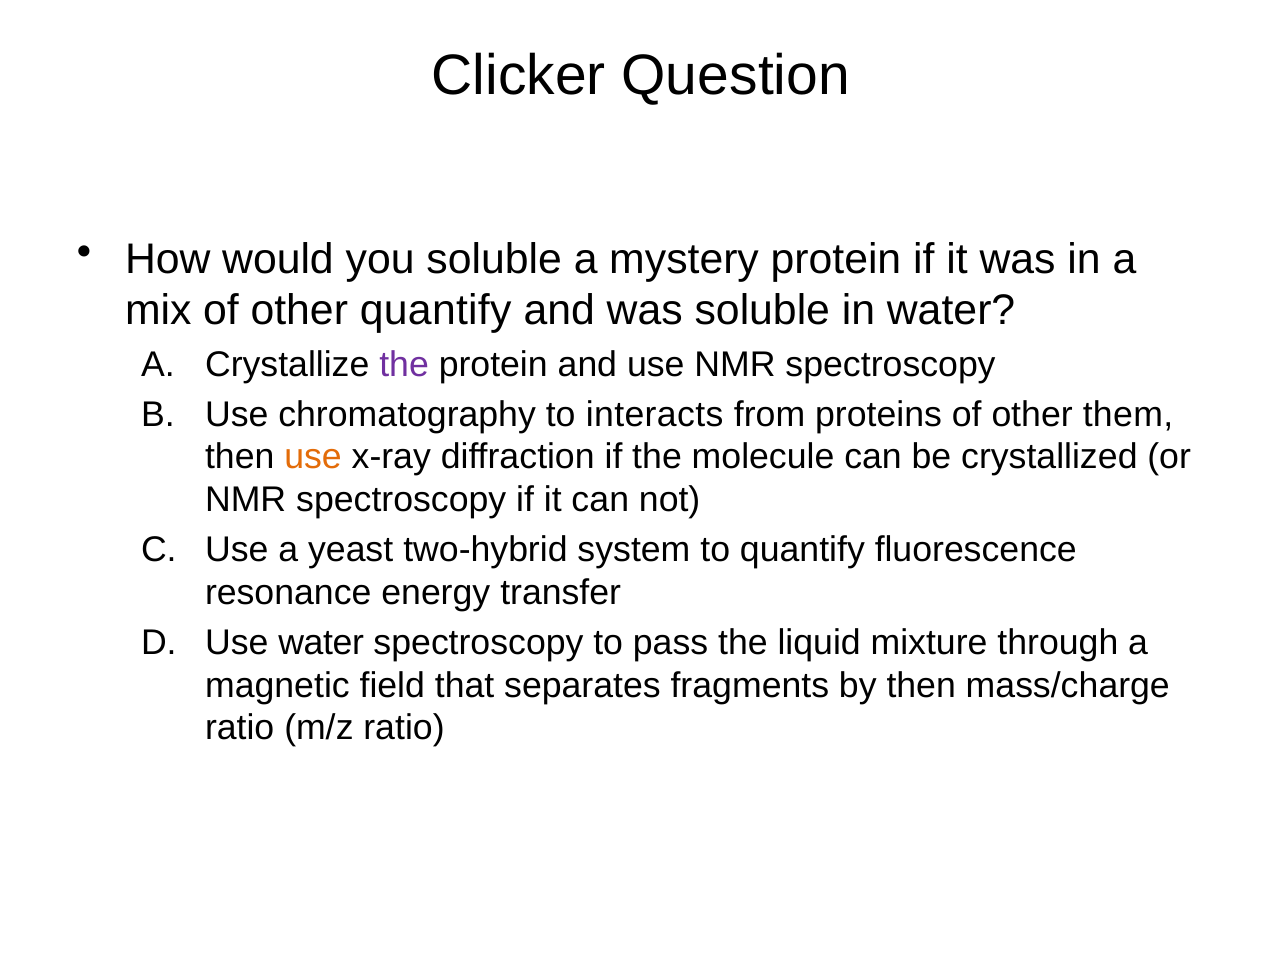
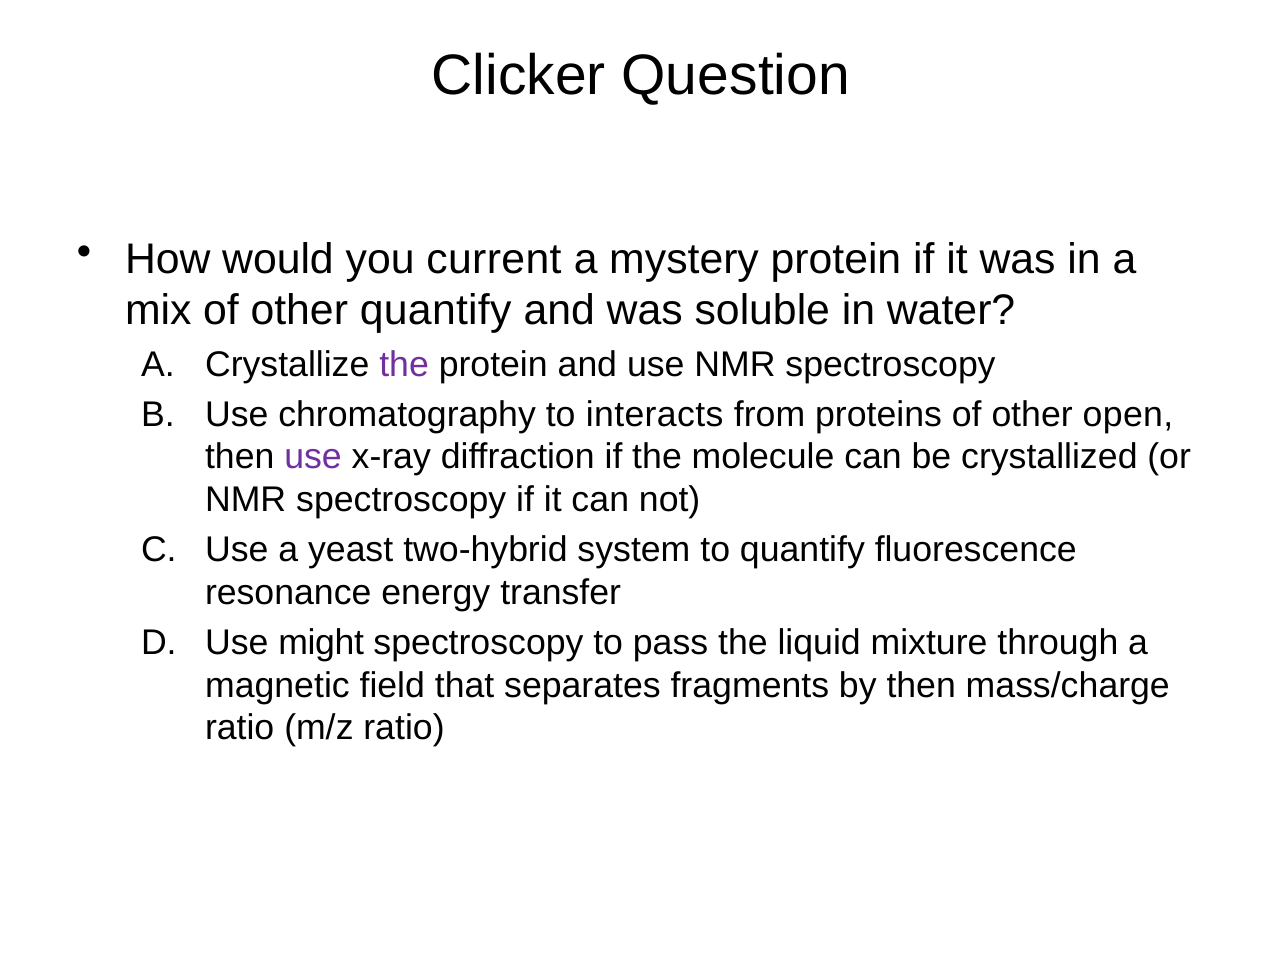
you soluble: soluble -> current (494, 259)
them: them -> open (1128, 414)
use colour: orange -> purple (313, 457)
Use water: water -> might (321, 642)
